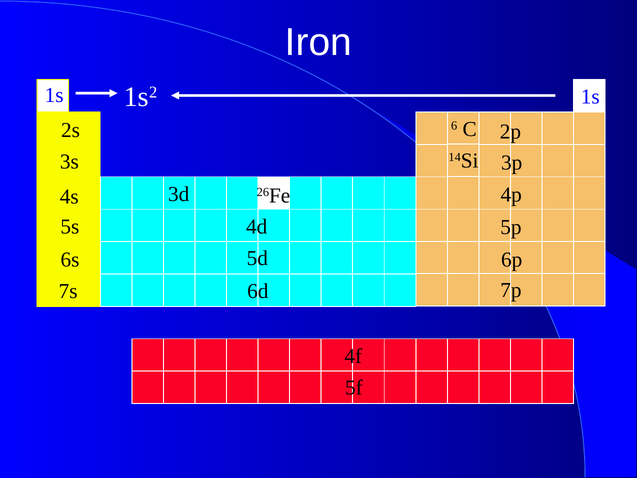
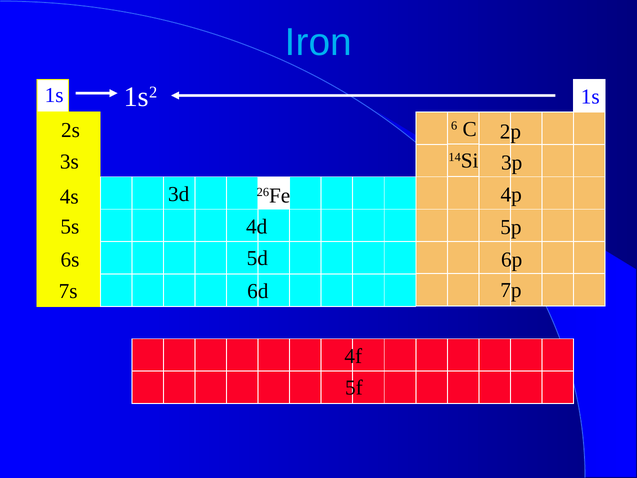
Iron colour: white -> light blue (318, 43)
